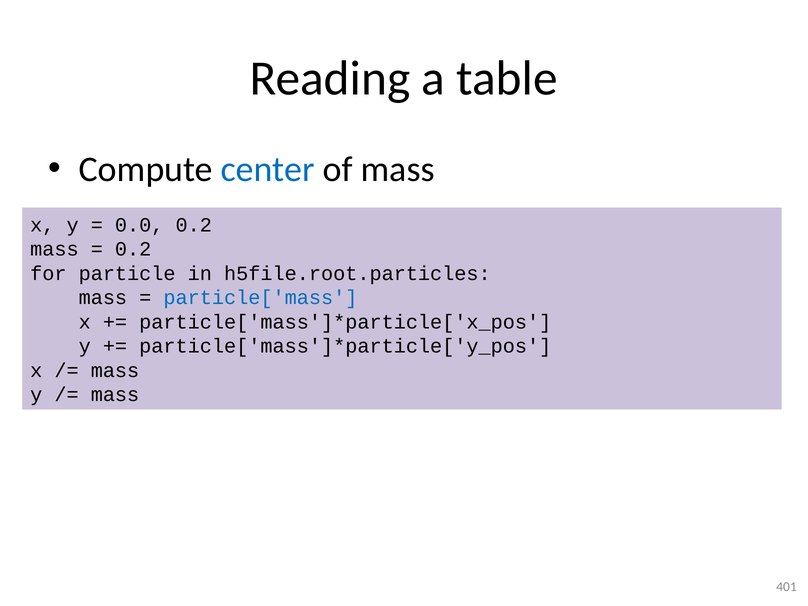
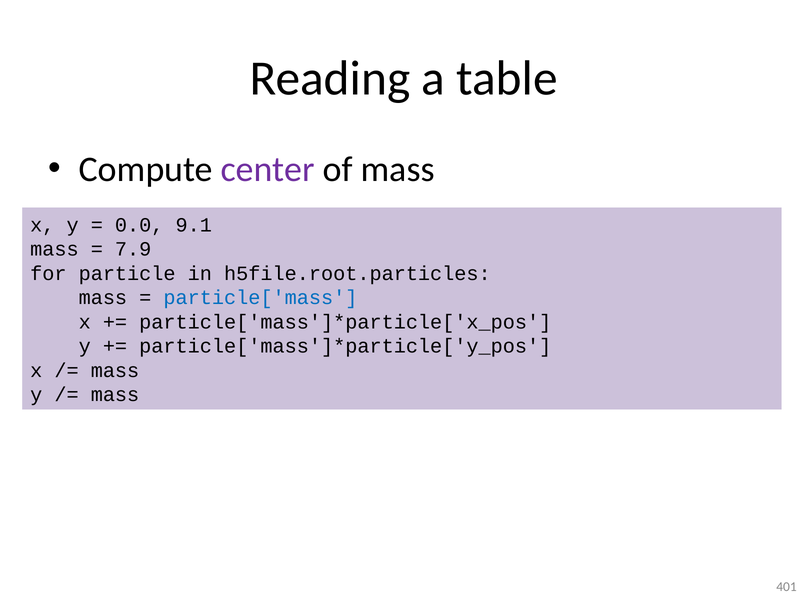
center colour: blue -> purple (268, 170)
0.0 0.2: 0.2 -> 9.1 (194, 225)
0.2: 0.2 -> 7.9 (133, 249)
